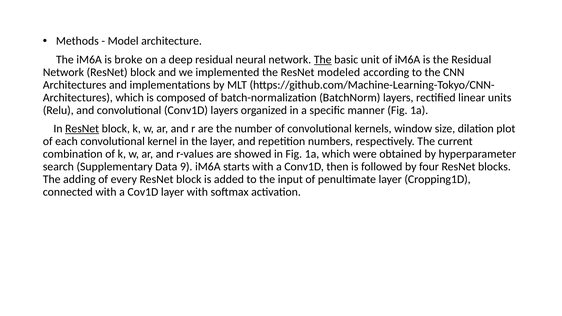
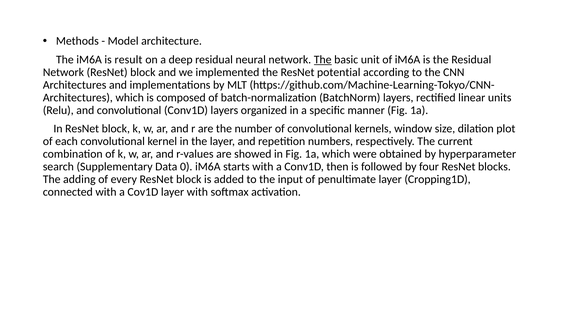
broke: broke -> result (128, 60)
modeled: modeled -> potential (339, 72)
ResNet underline: present -> none (82, 129)
9: 9 -> 0 (186, 167)
